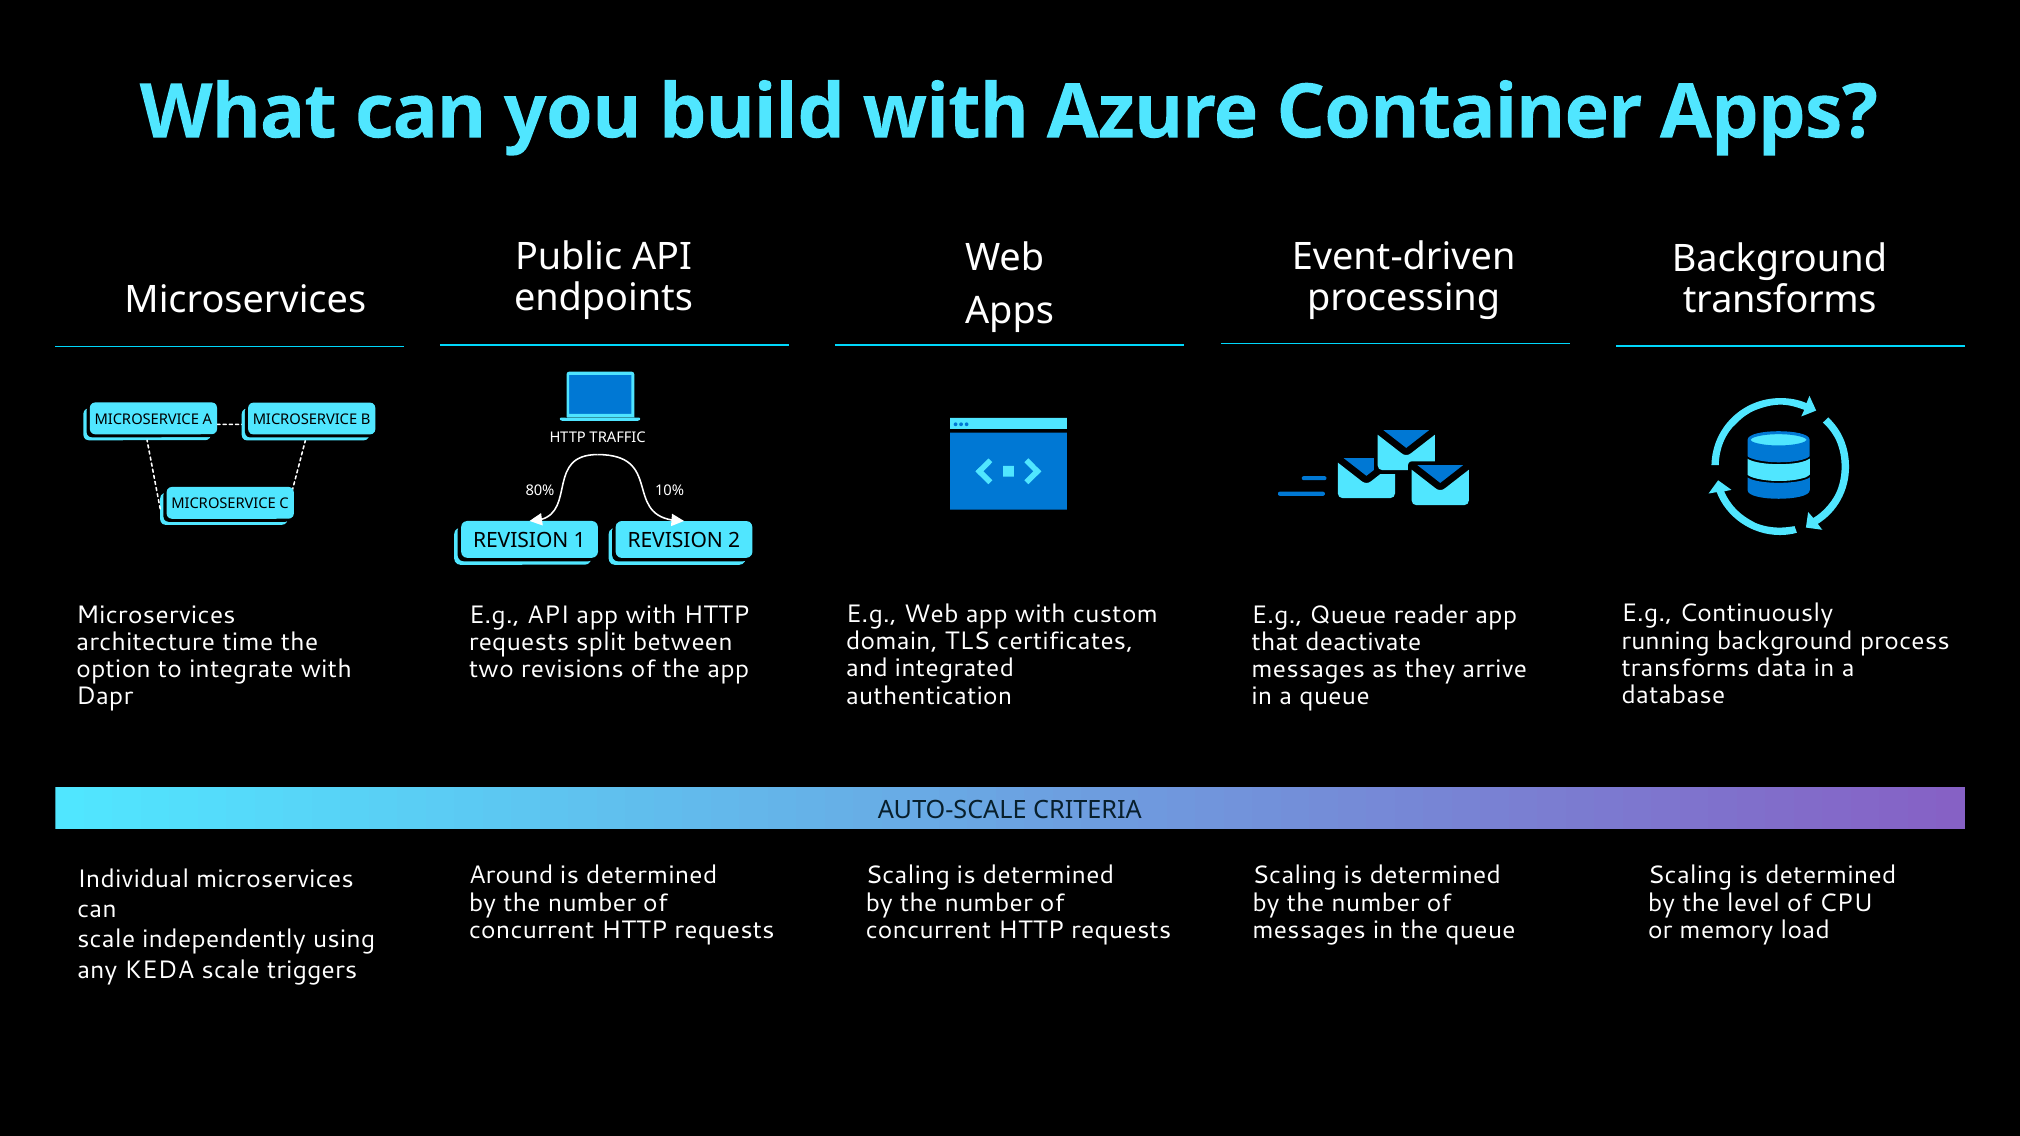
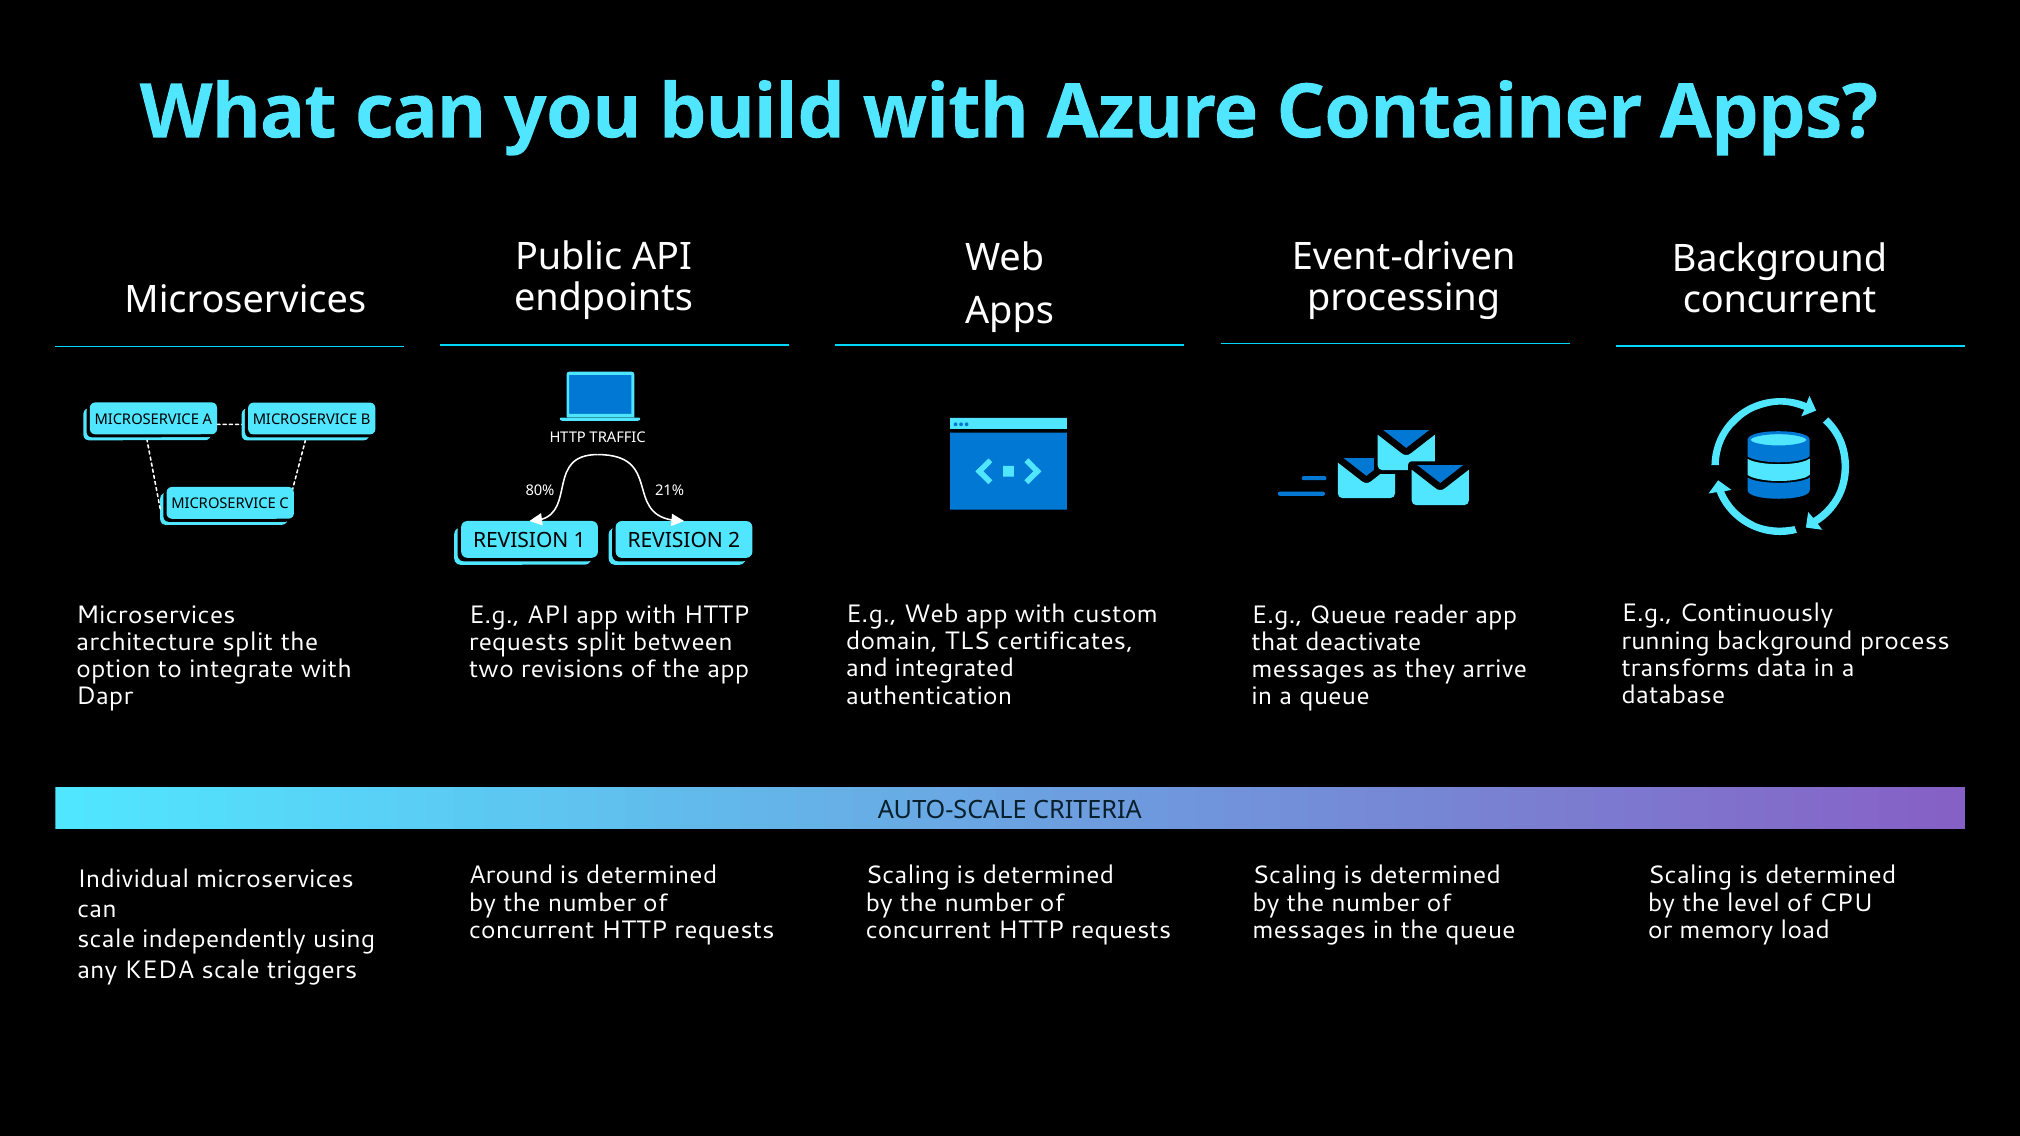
transforms: transforms -> concurrent (1780, 300)
10%: 10% -> 21% (670, 491)
architecture time: time -> split (248, 642)
